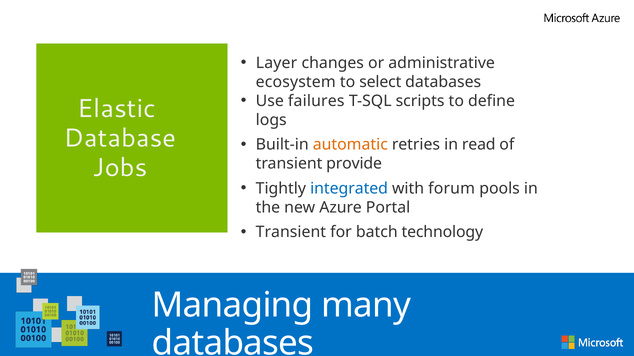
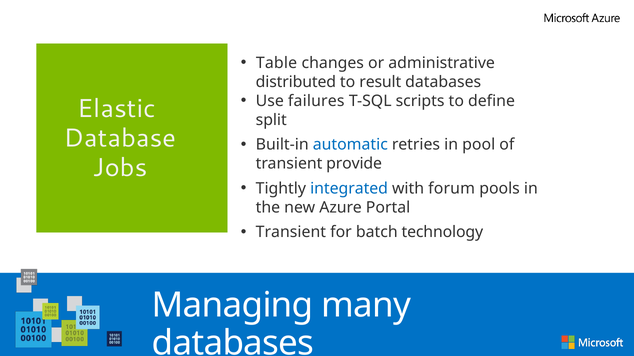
Layer: Layer -> Table (277, 63)
ecosystem: ecosystem -> distributed (296, 82)
select: select -> result (380, 82)
logs: logs -> split (271, 120)
automatic colour: orange -> blue (350, 145)
read: read -> pool (479, 145)
